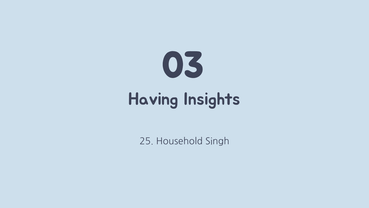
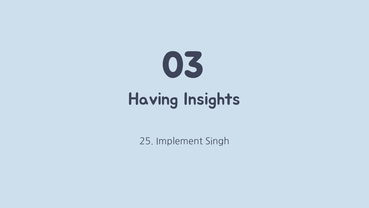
Household: Household -> Implement (179, 141)
